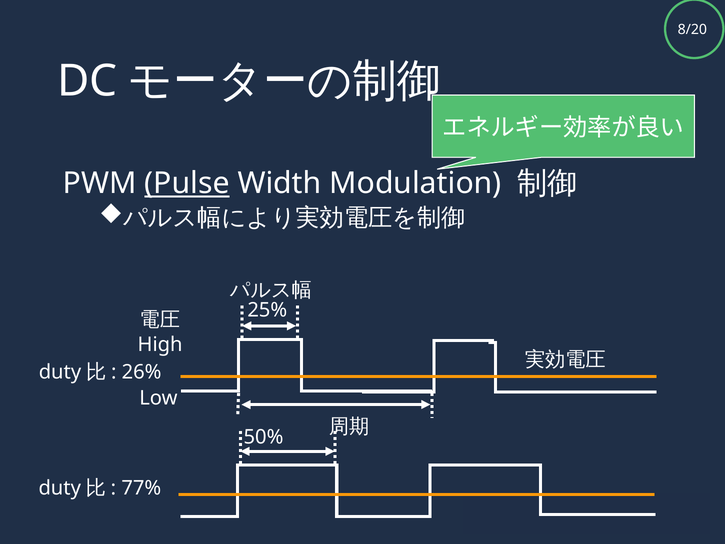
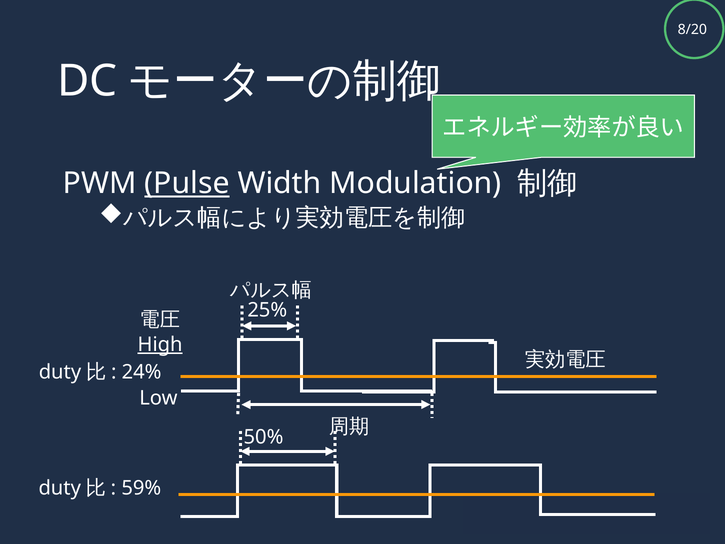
High underline: none -> present (160, 345)
26%: 26% -> 24% (142, 372)
77%: 77% -> 59% (141, 488)
